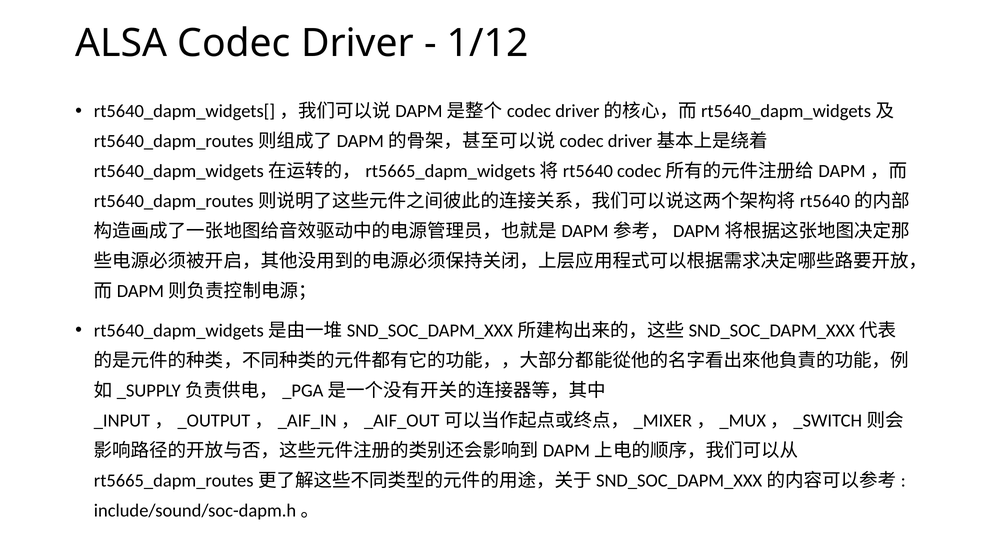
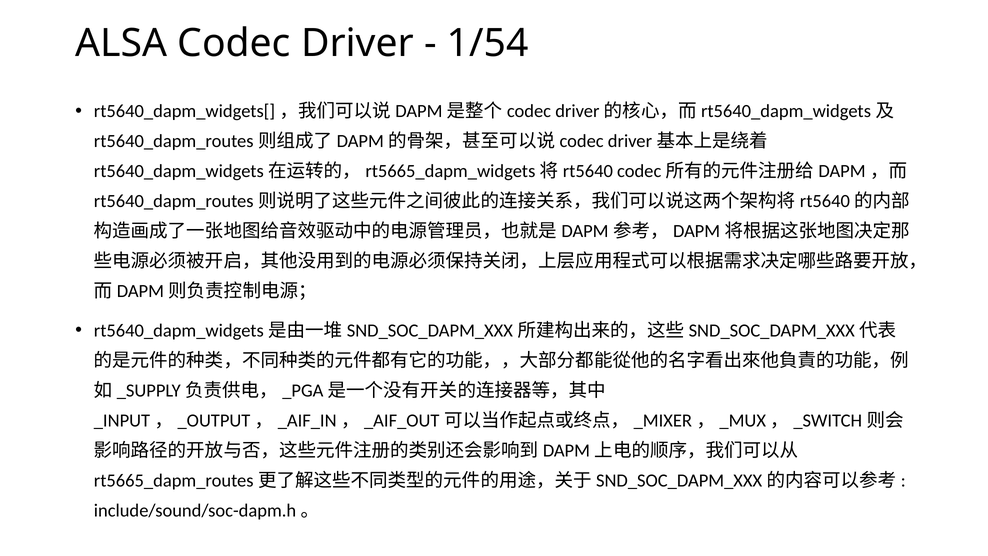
1/12: 1/12 -> 1/54 (488, 43)
